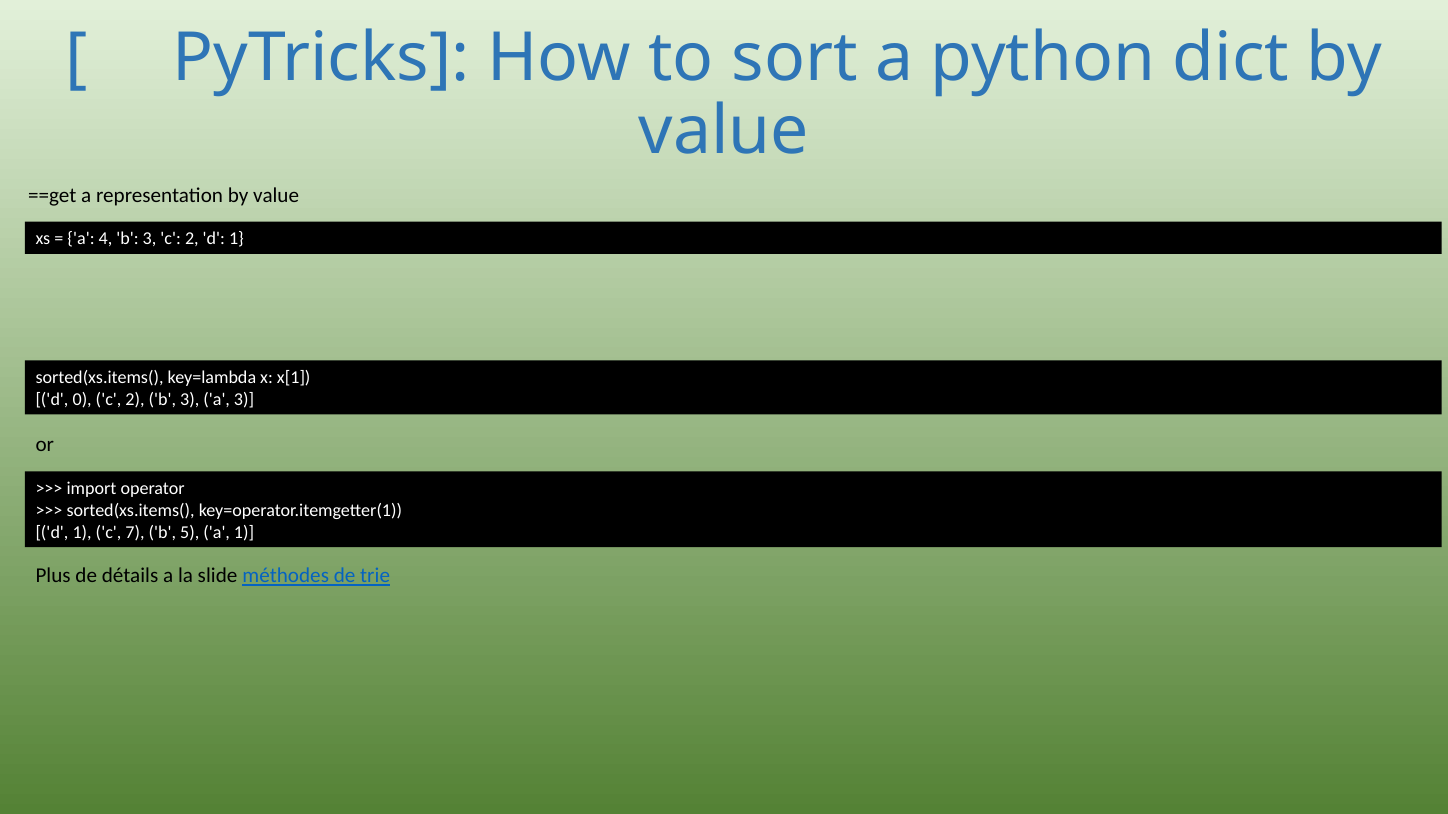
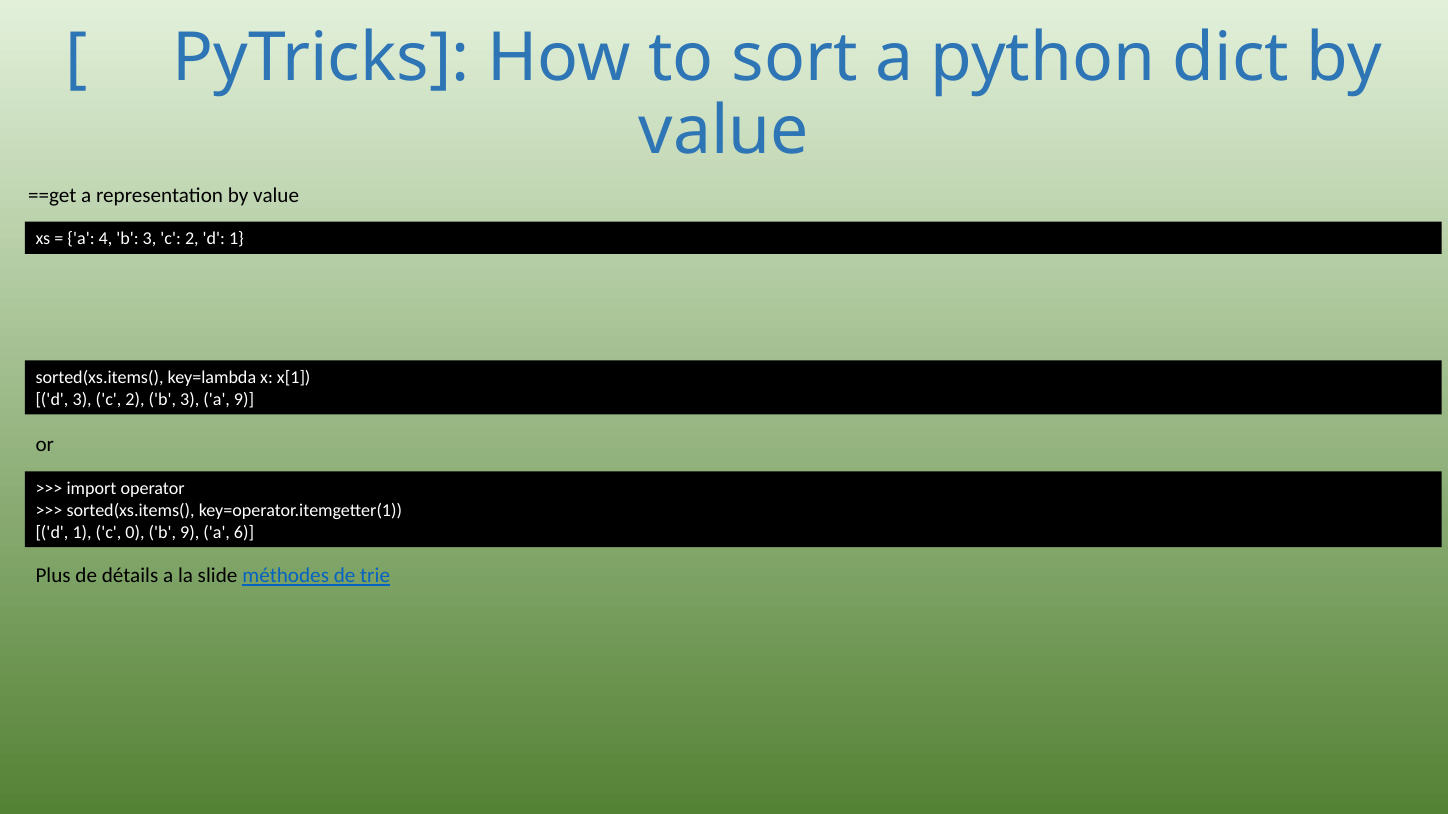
d 0: 0 -> 3 (82, 400)
a 3: 3 -> 9 (244, 400)
7: 7 -> 0 (135, 532)
b 5: 5 -> 9 (190, 532)
a 1: 1 -> 6 (244, 532)
